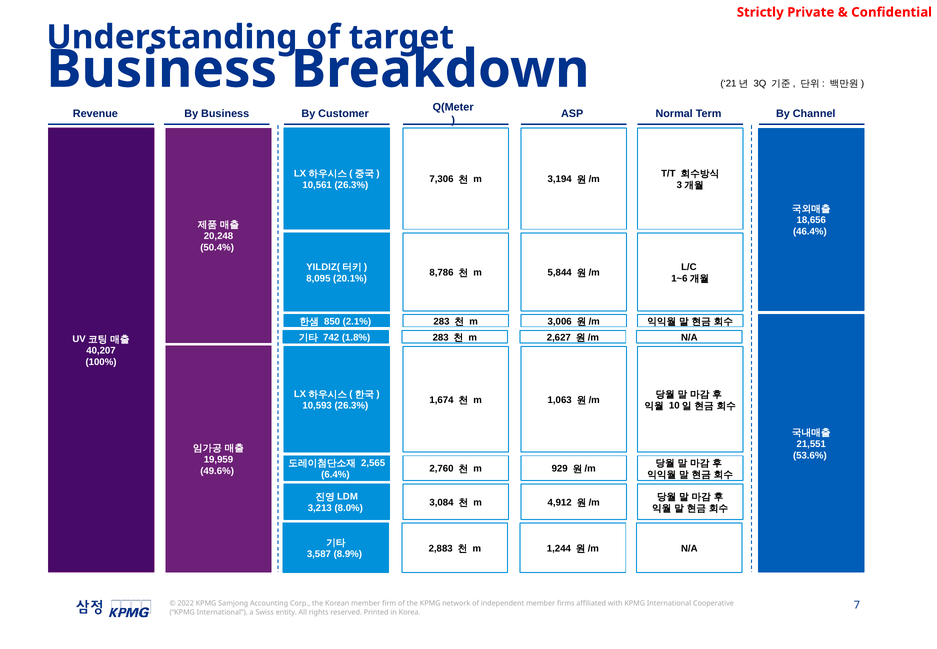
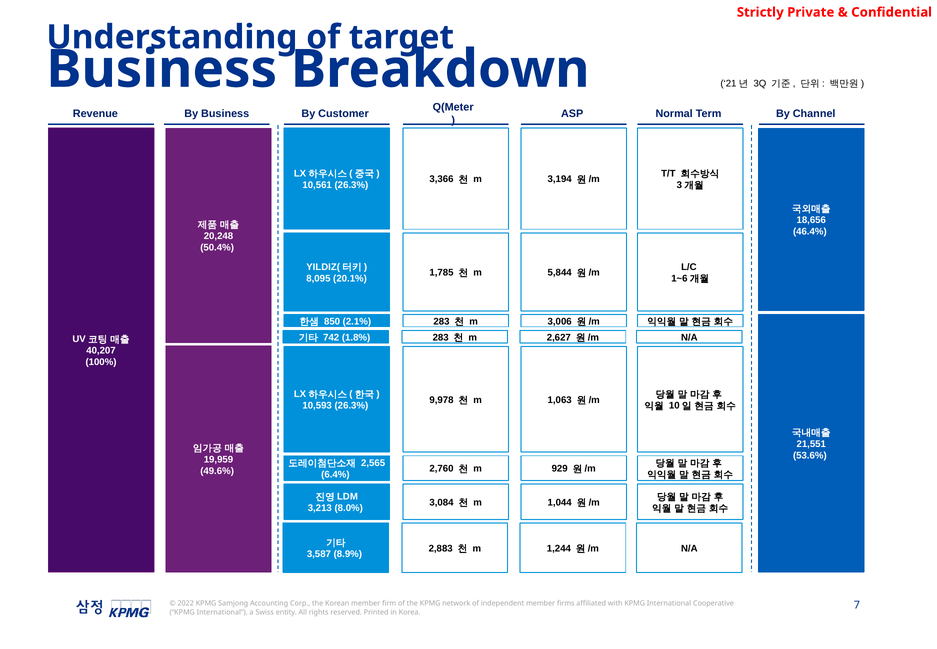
7,306: 7,306 -> 3,366 (441, 179)
8,786: 8,786 -> 1,785 (441, 273)
1,674: 1,674 -> 9,978 (441, 400)
4,912: 4,912 -> 1,044 (560, 502)
